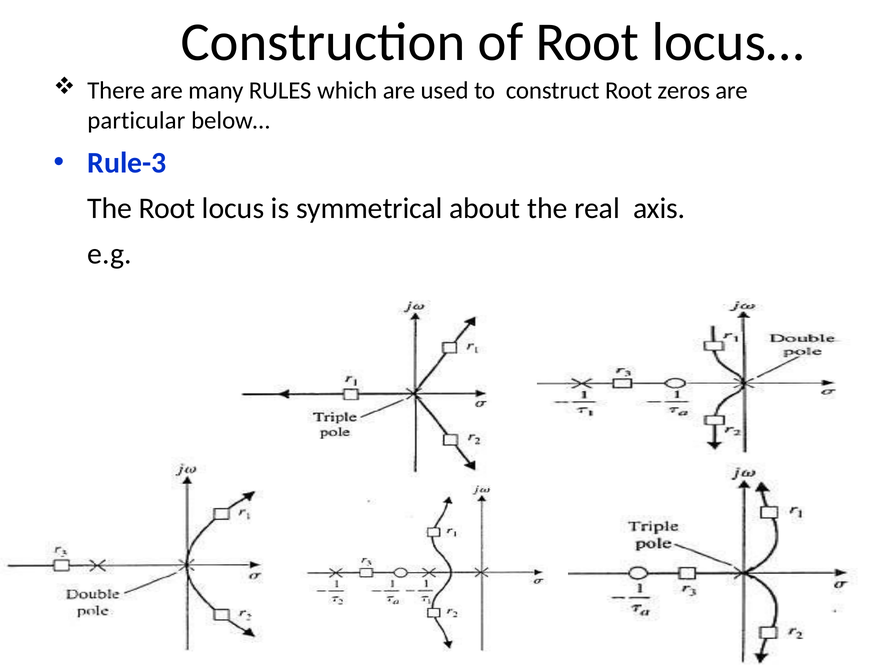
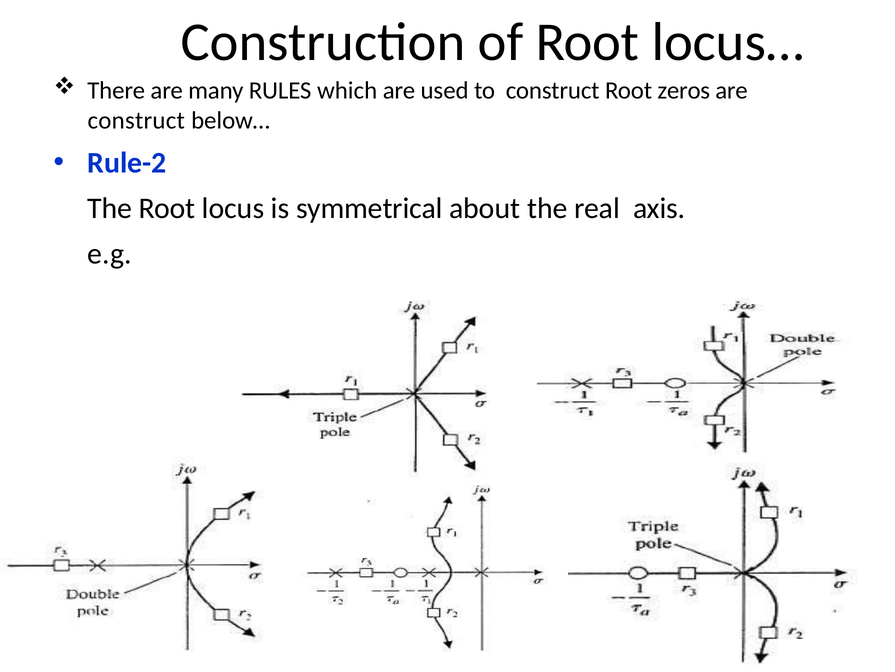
particular: particular -> construct (136, 120)
Rule-3: Rule-3 -> Rule-2 (127, 163)
